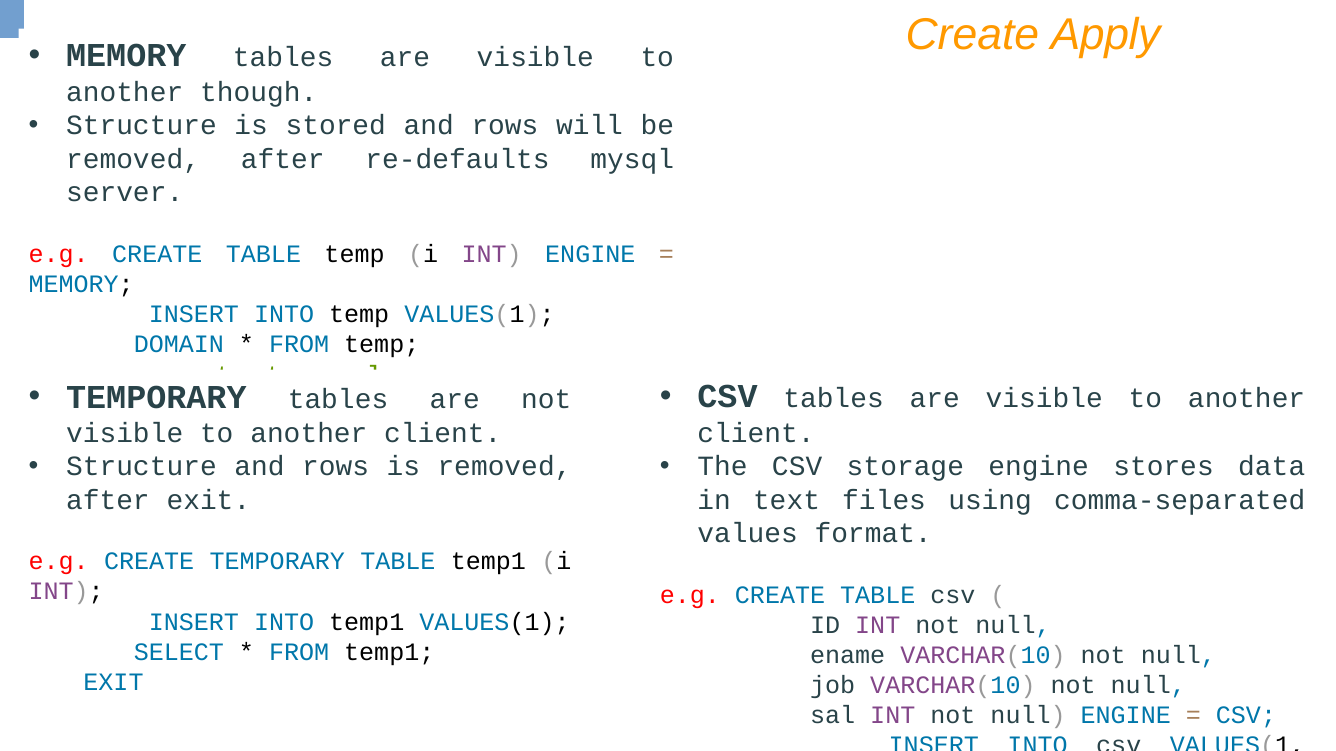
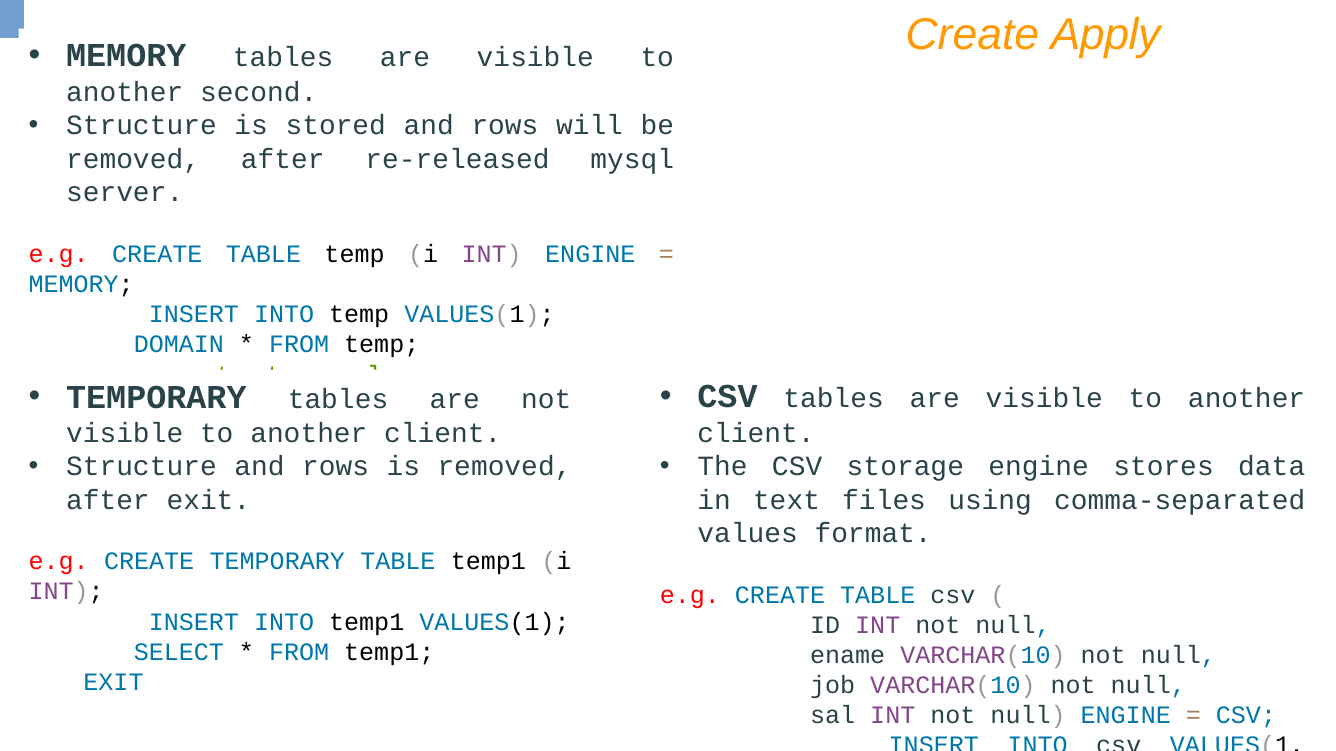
though: though -> second (259, 92)
re-defaults: re-defaults -> re-released (457, 159)
